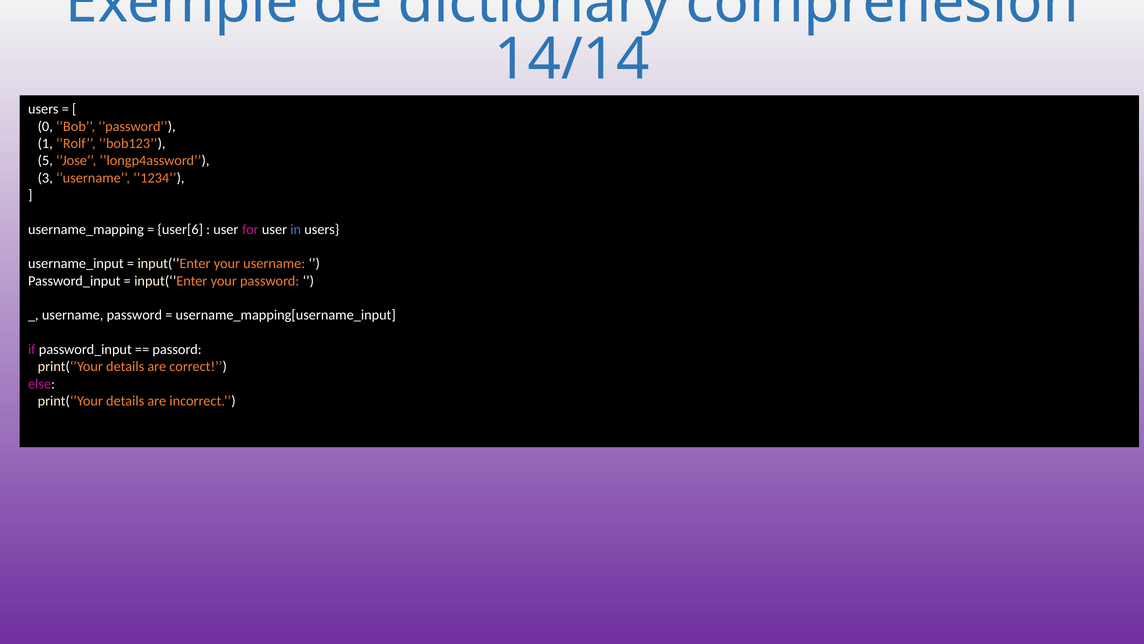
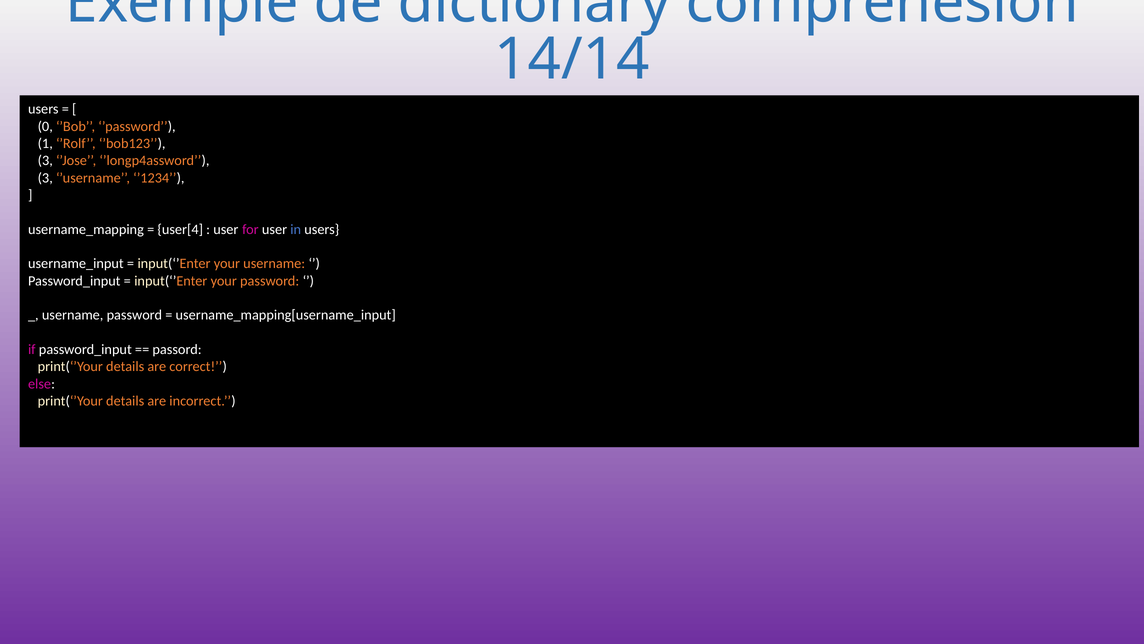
5: 5 -> 3 (45, 161)
user[6: user[6 -> user[4 (180, 229)
